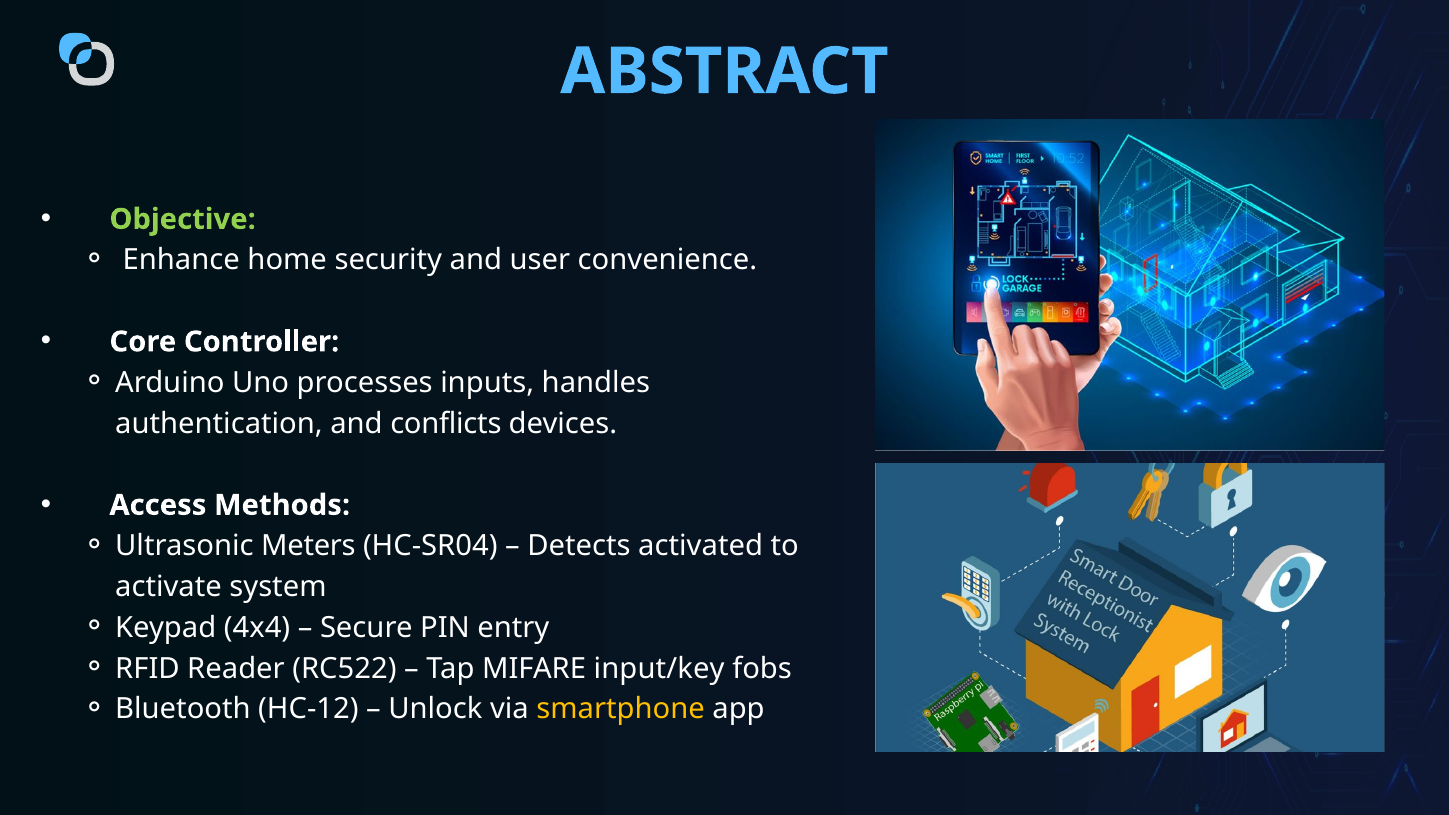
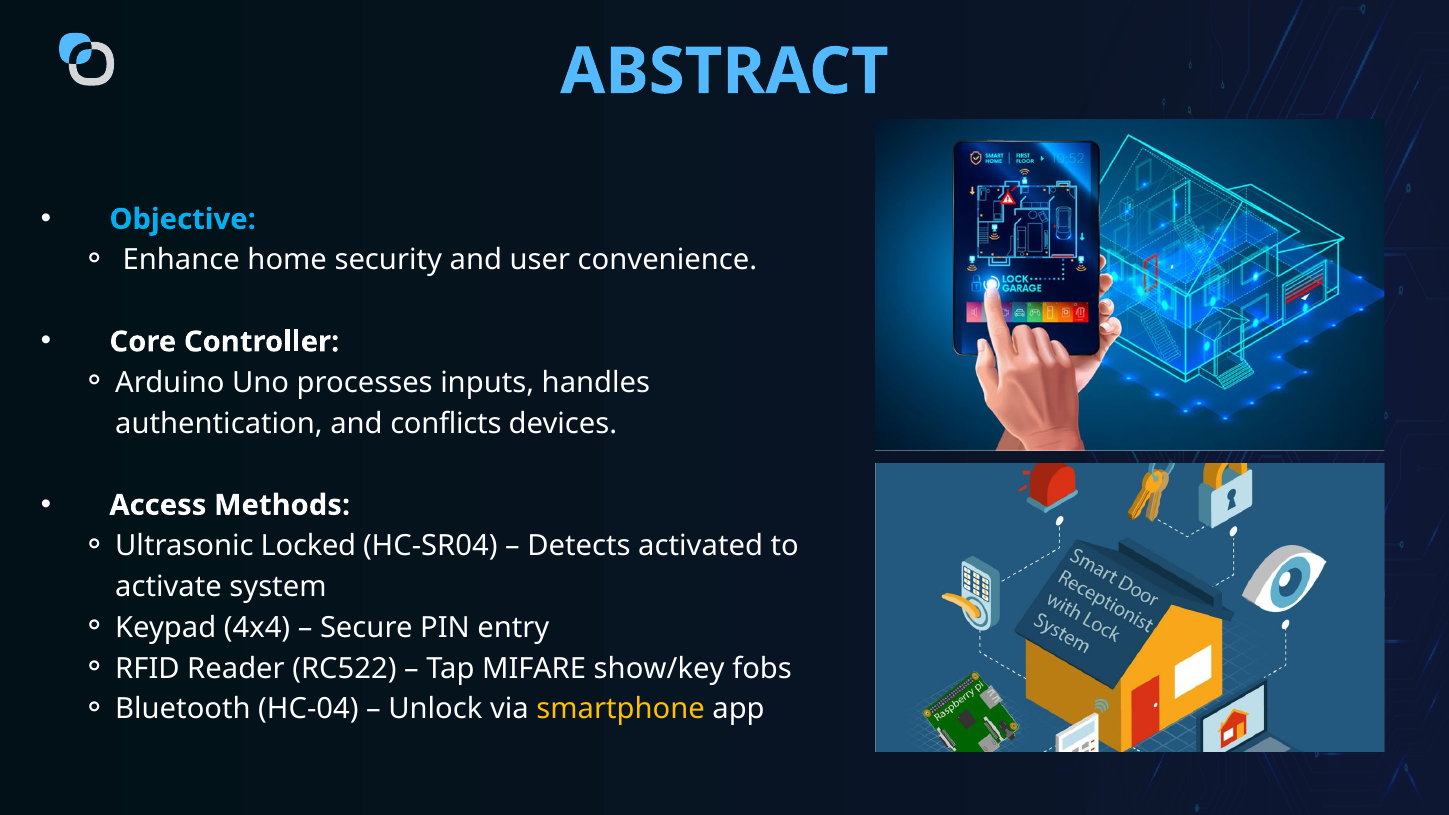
Objective colour: light green -> light blue (183, 219)
Meters: Meters -> Locked (308, 546)
input/key: input/key -> show/key (659, 669)
HC-12: HC-12 -> HC-04 (308, 709)
